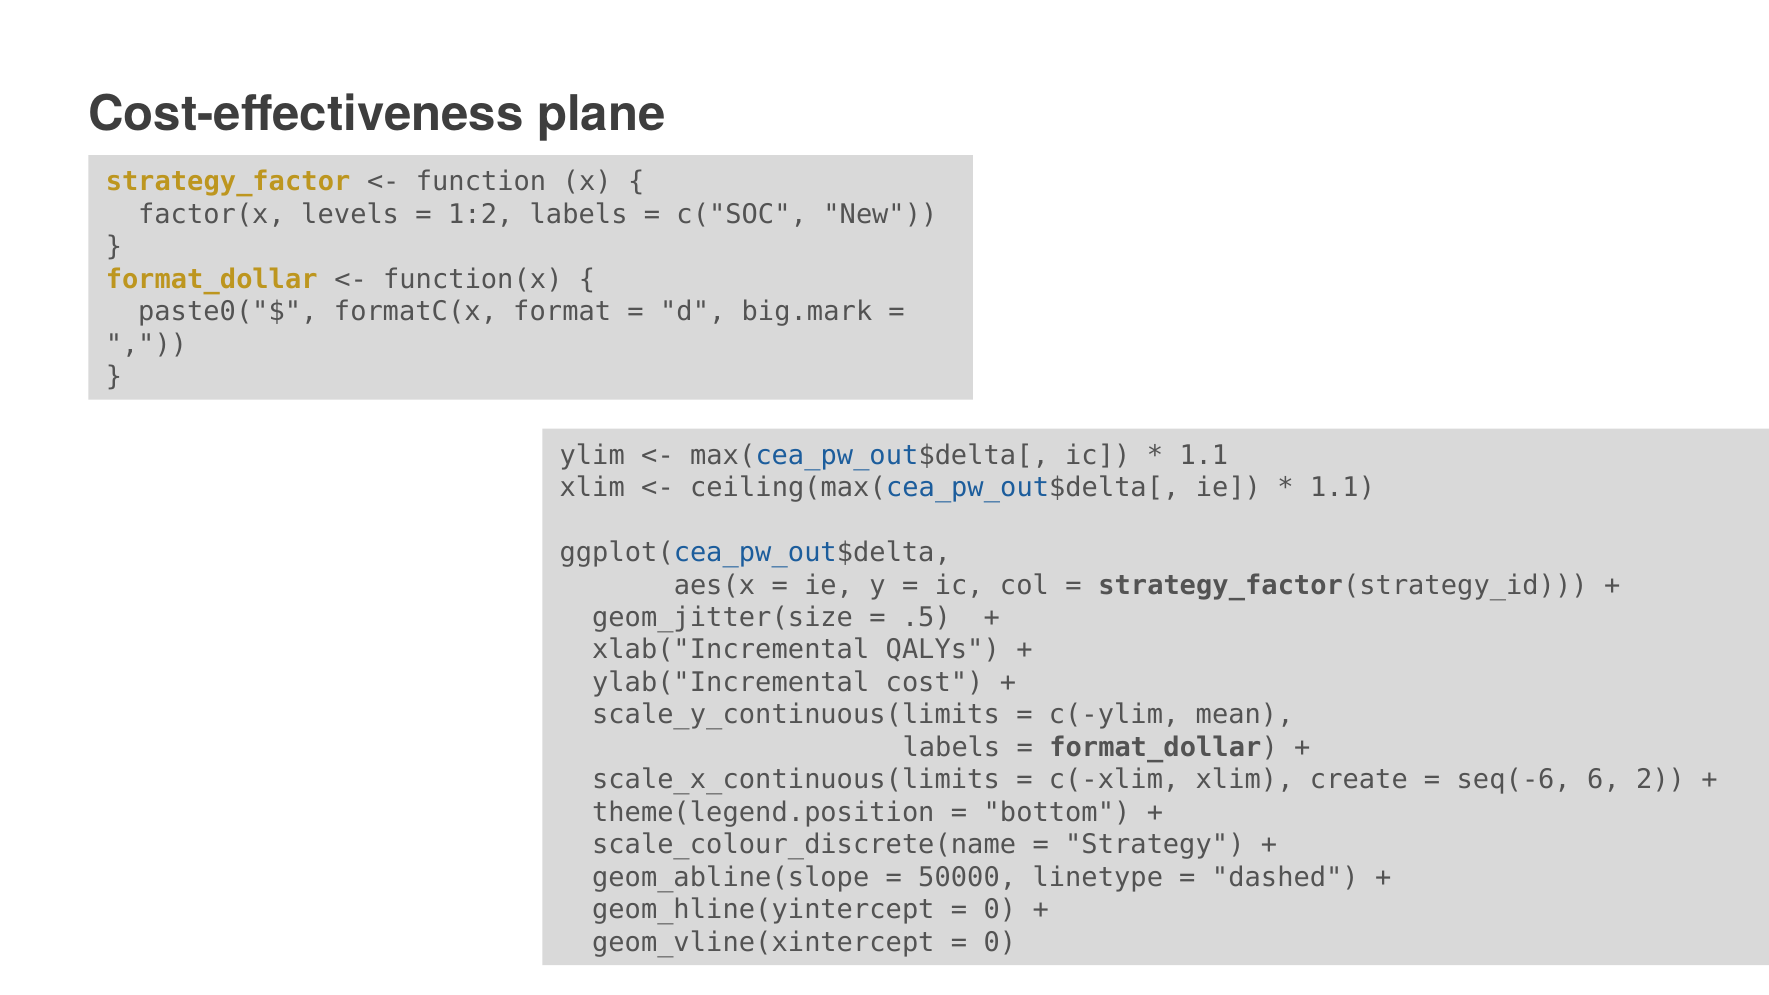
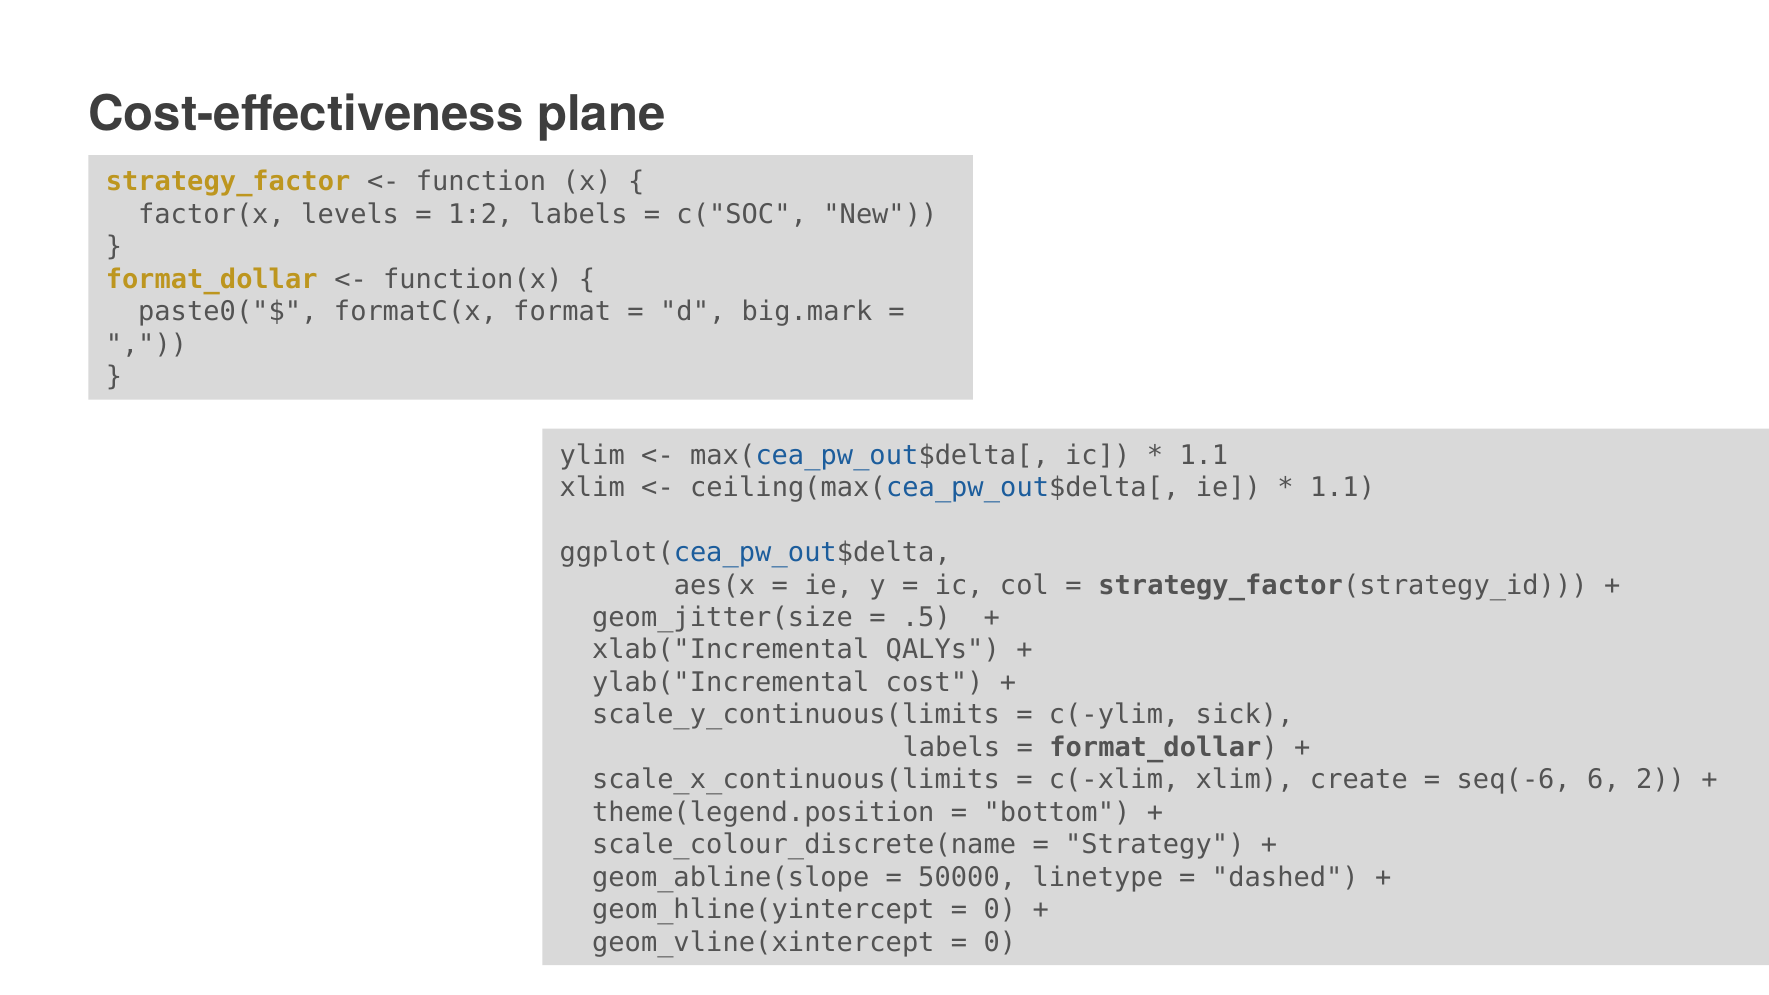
mean: mean -> sick (1245, 715)
